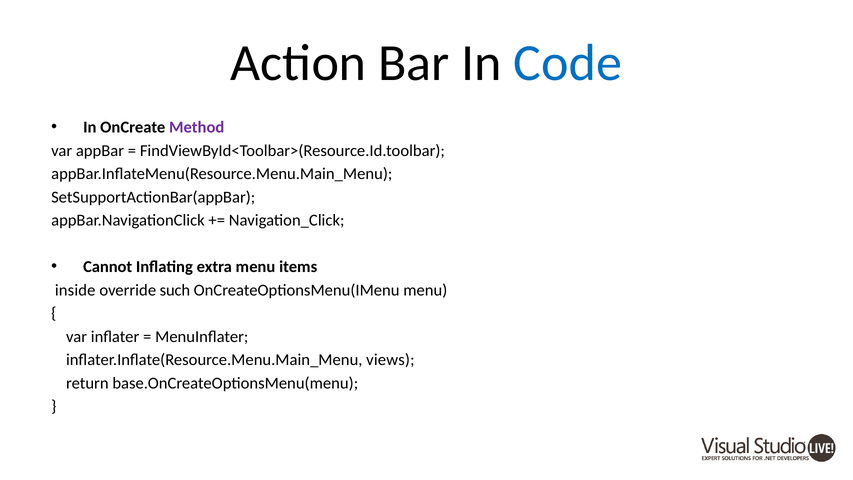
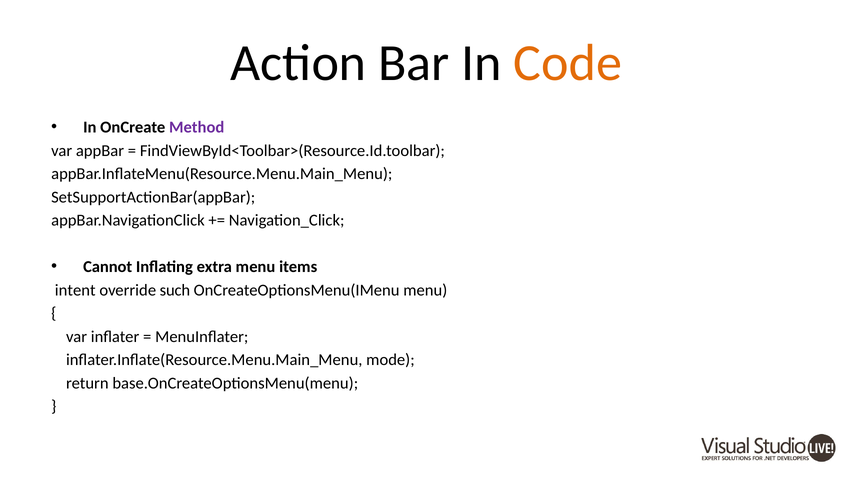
Code colour: blue -> orange (568, 63)
inside: inside -> intent (75, 290)
views: views -> mode (390, 360)
